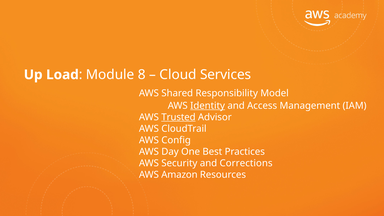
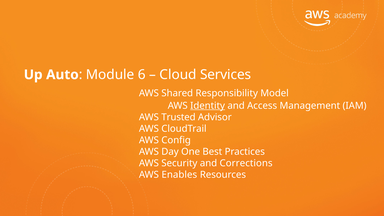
Load: Load -> Auto (62, 75)
8: 8 -> 6 (142, 75)
Trusted underline: present -> none (178, 117)
Amazon: Amazon -> Enables (179, 175)
